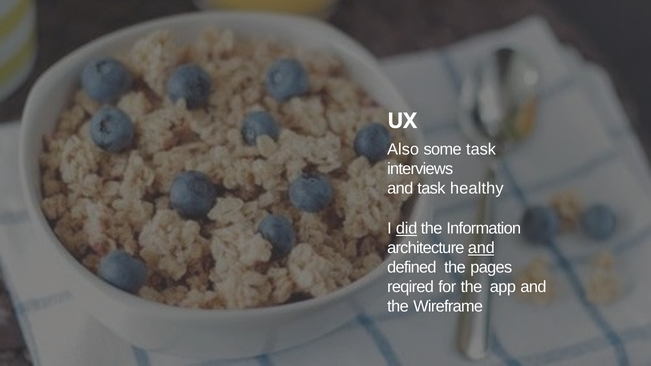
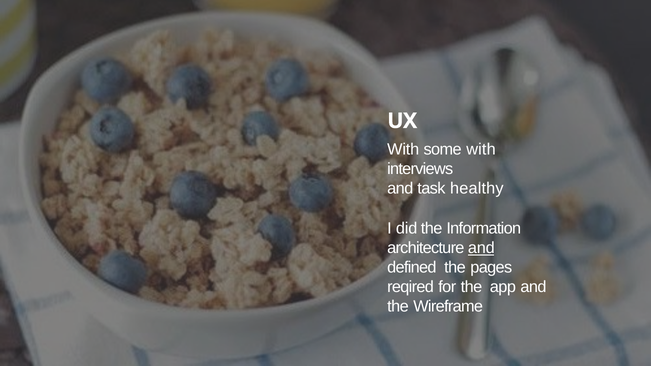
Also: Also -> With (403, 149)
some task: task -> with (481, 149)
did underline: present -> none (407, 228)
